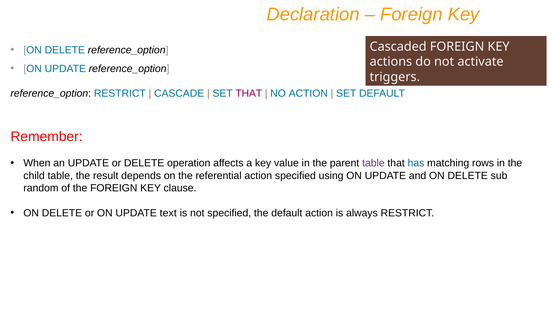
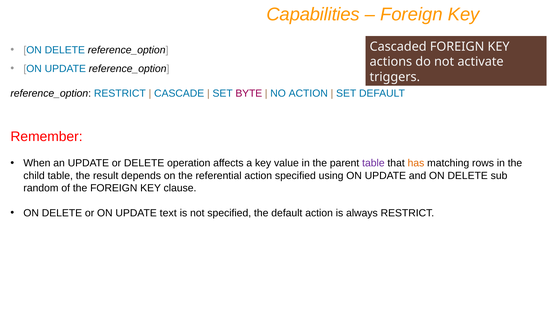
Declaration: Declaration -> Capabilities (313, 14)
SET THAT: THAT -> BYTE (249, 94)
has colour: blue -> orange (416, 163)
